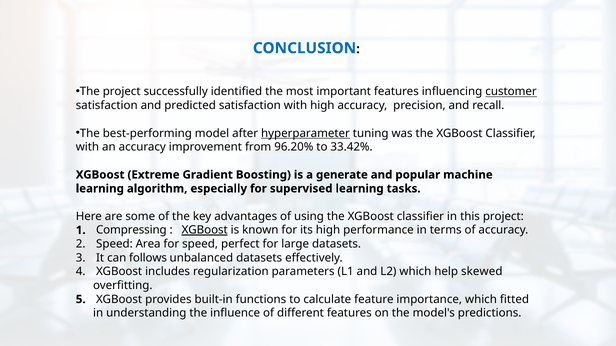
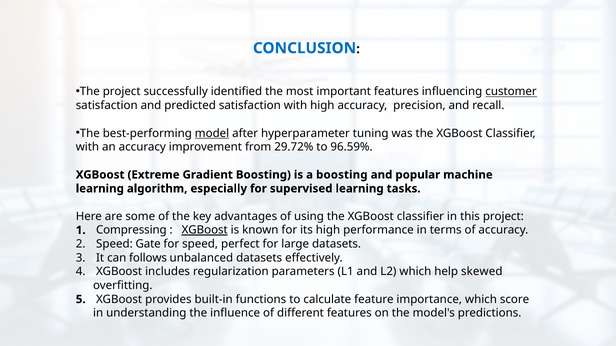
model underline: none -> present (212, 133)
hyperparameter underline: present -> none (305, 133)
96.20%: 96.20% -> 29.72% (294, 147)
33.42%: 33.42% -> 96.59% (352, 147)
a generate: generate -> boosting (342, 175)
Area: Area -> Gate (148, 244)
fitted: fitted -> score (515, 300)
